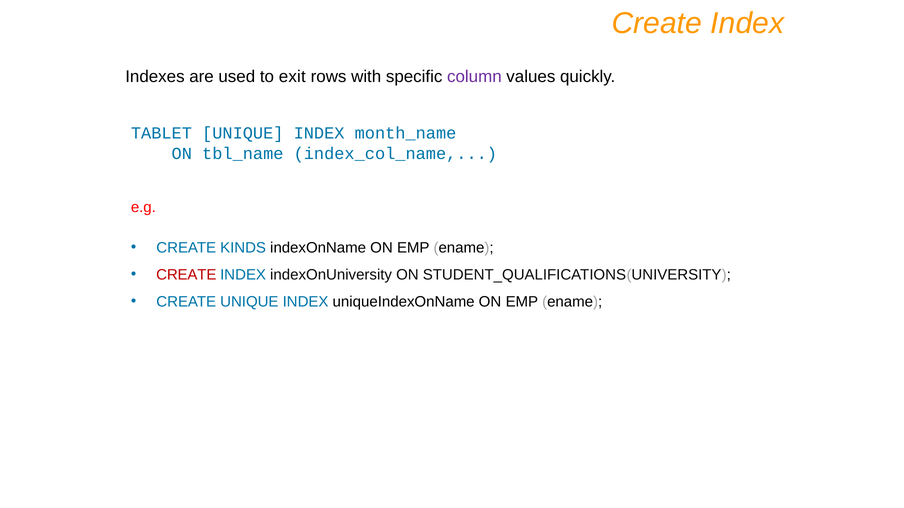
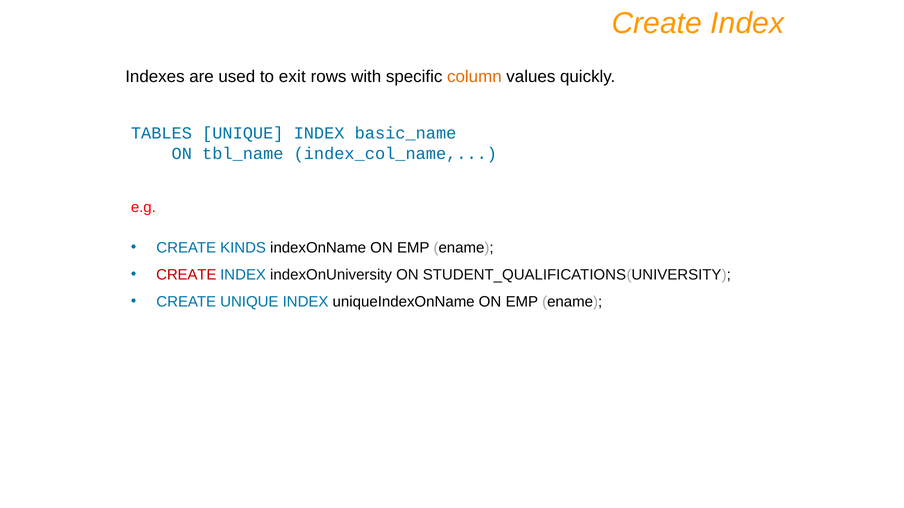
column colour: purple -> orange (474, 77)
TABLET: TABLET -> TABLES (161, 133)
month_name: month_name -> basic_name (406, 133)
